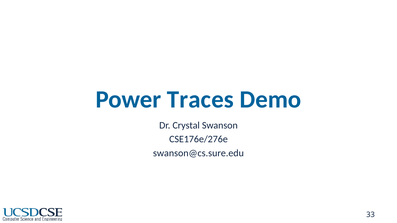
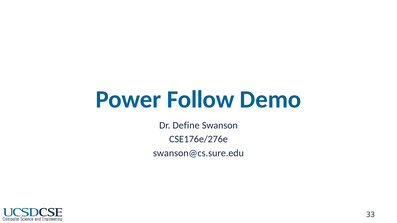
Traces: Traces -> Follow (201, 100)
Crystal: Crystal -> Define (186, 125)
